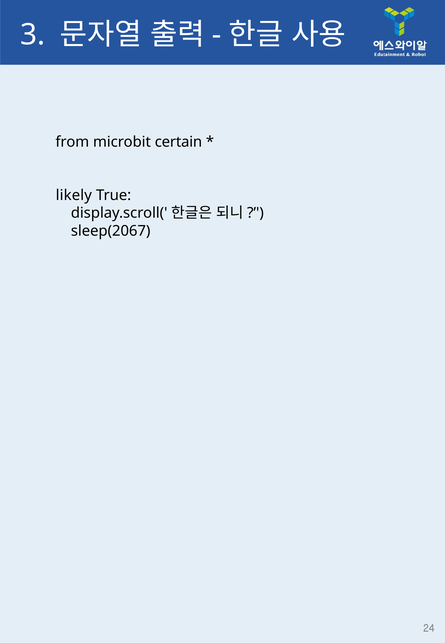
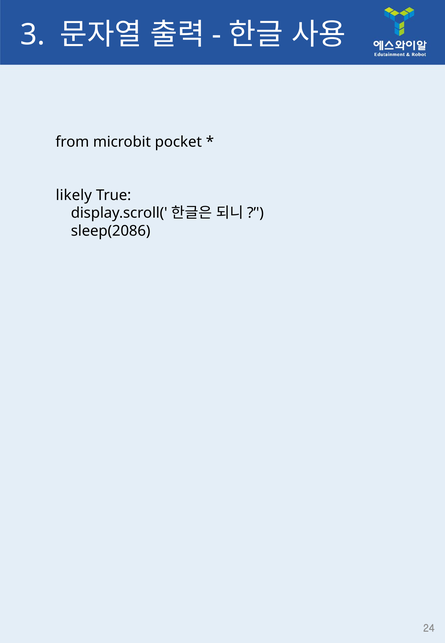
certain: certain -> pocket (178, 142)
sleep(2067: sleep(2067 -> sleep(2086 (111, 231)
